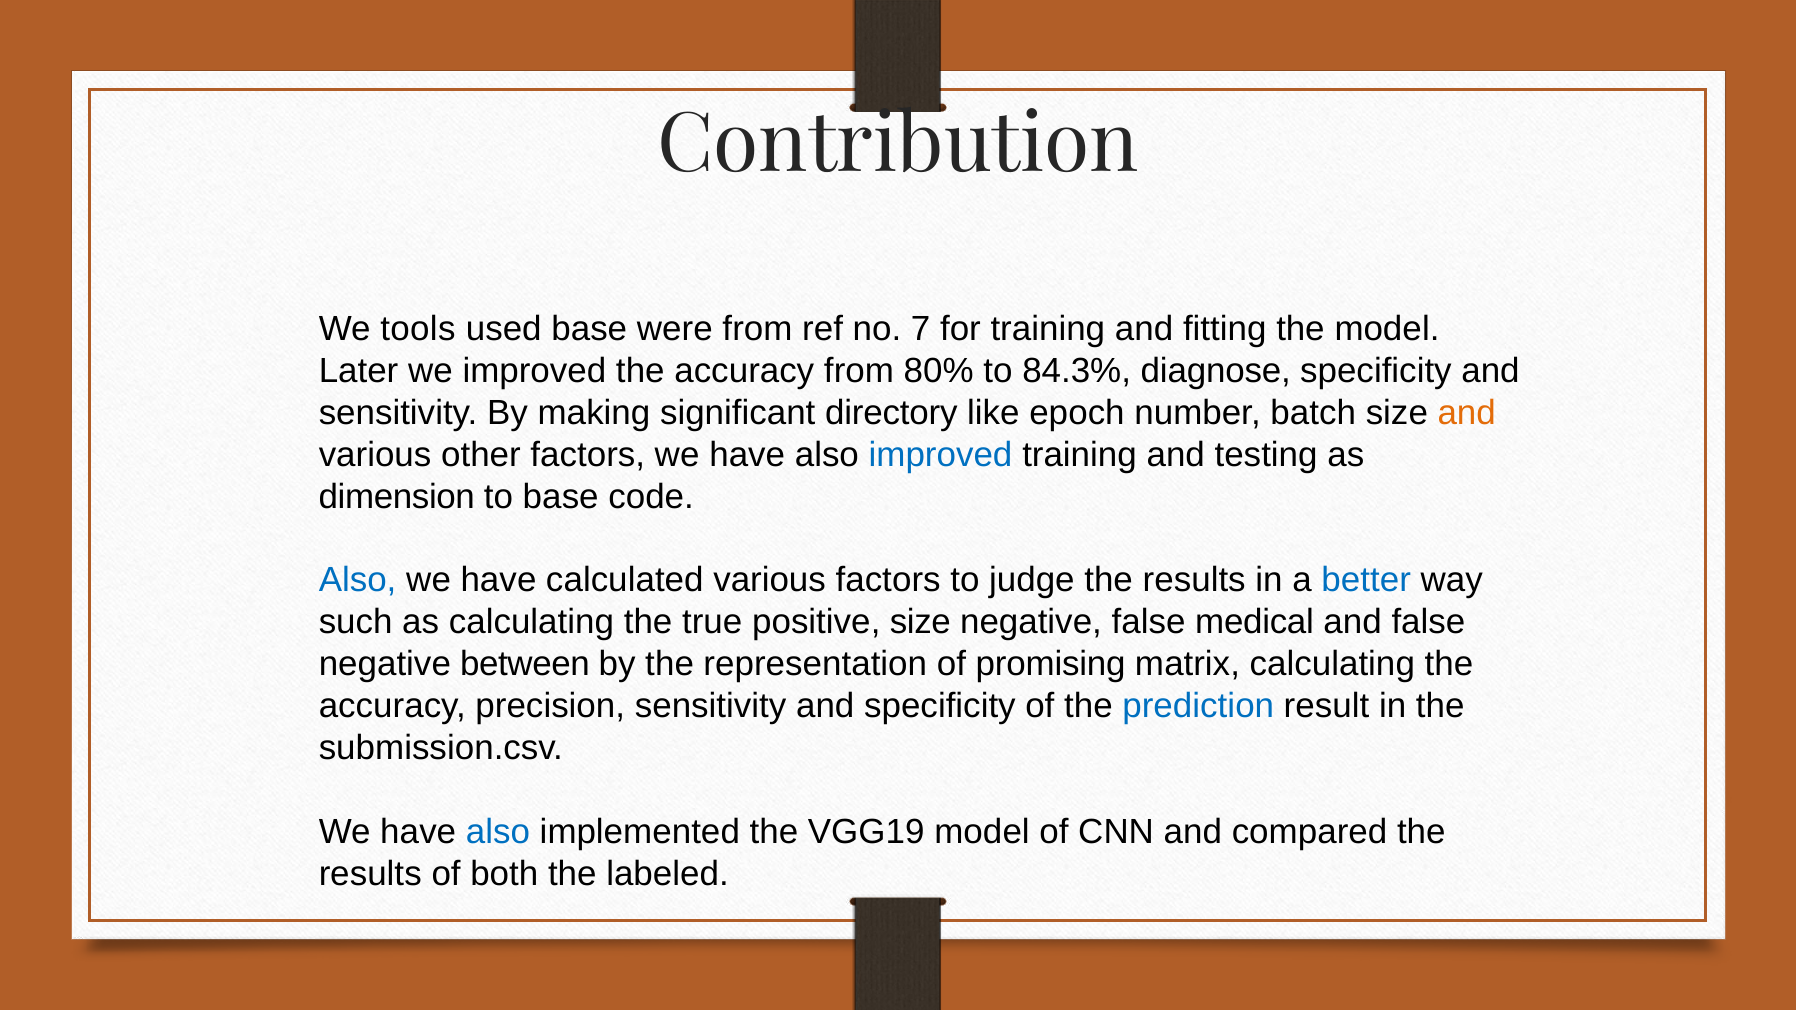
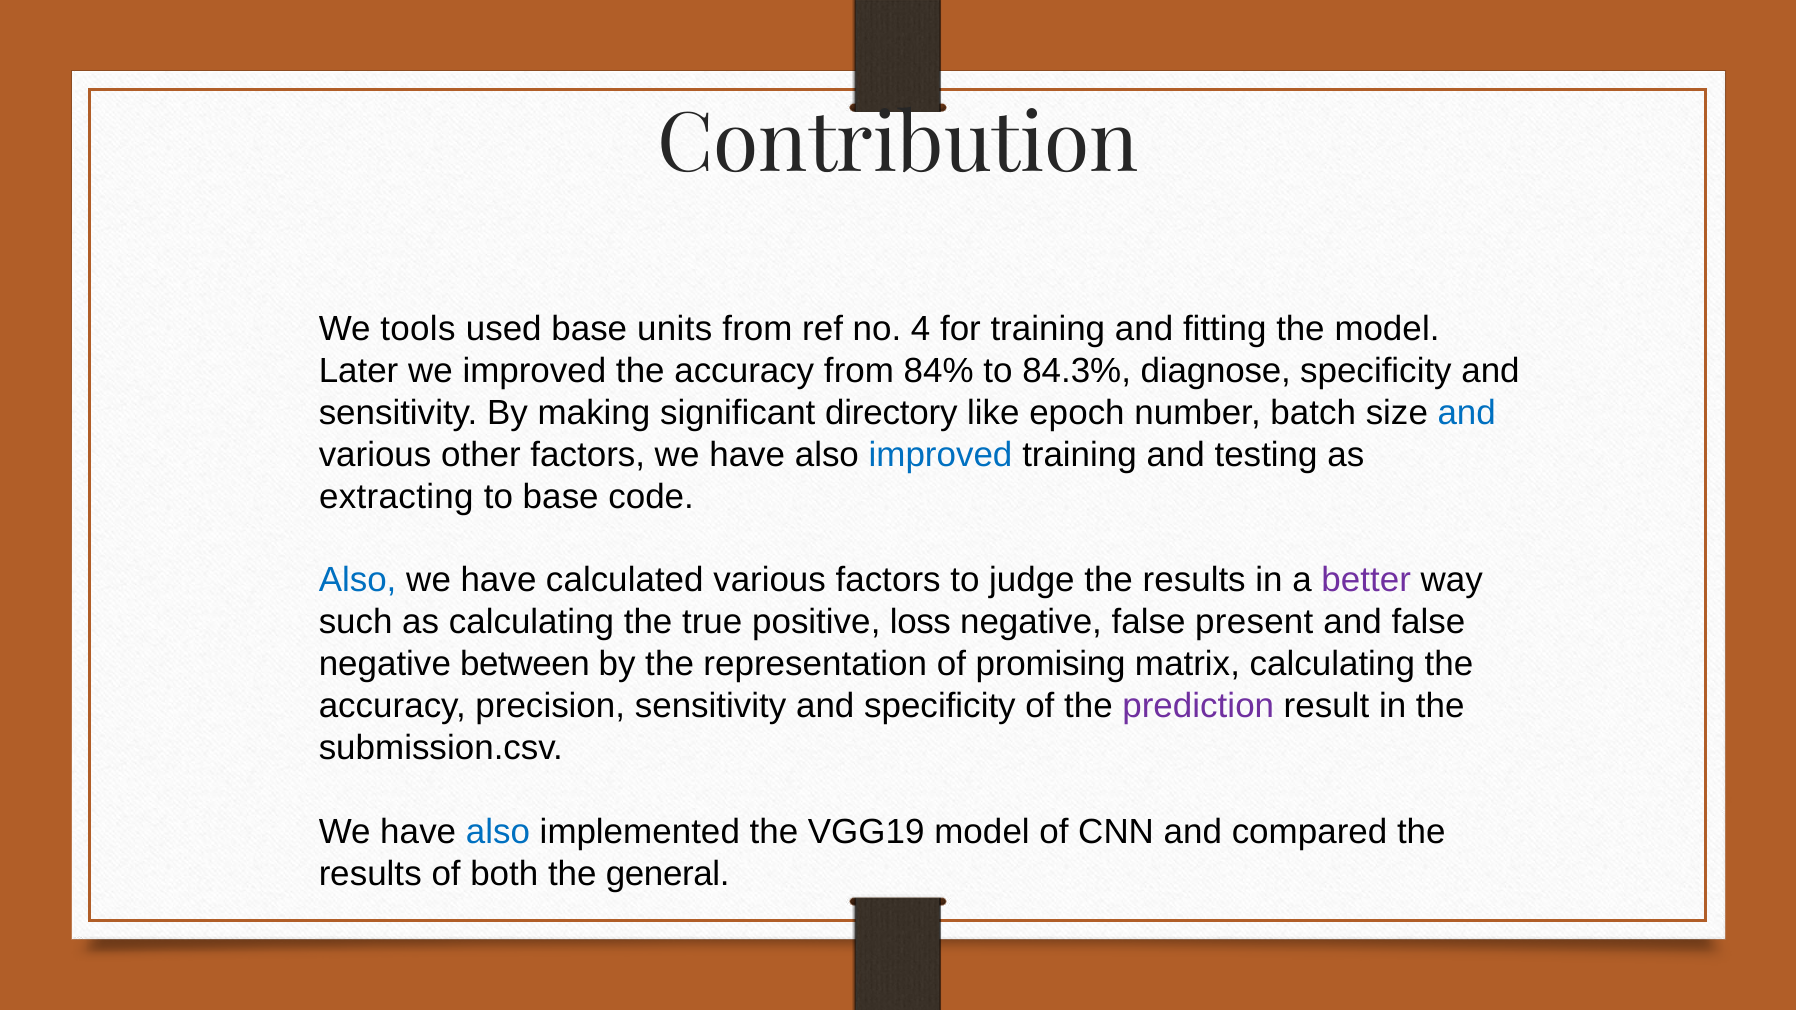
were: were -> units (675, 329)
7: 7 -> 4 (921, 329)
80%: 80% -> 84% (939, 371)
and colour: orange -> blue (1467, 413)
dimension: dimension -> extracting (396, 497)
better colour: blue -> purple (1366, 581)
positive size: size -> loss (920, 622)
medical: medical -> present (1254, 622)
prediction colour: blue -> purple (1198, 706)
labeled: labeled -> general (668, 874)
